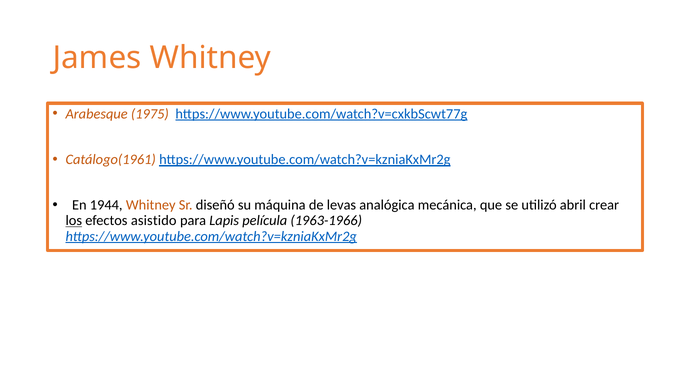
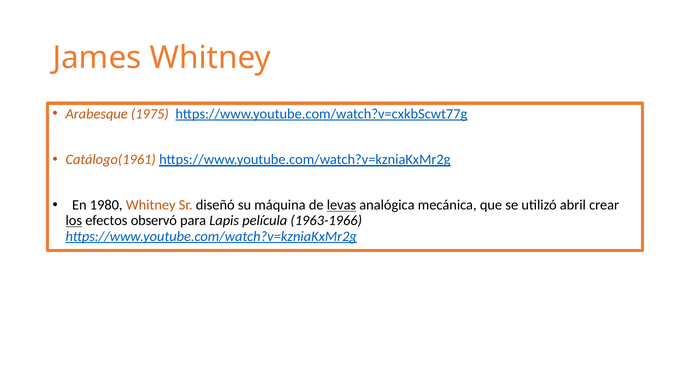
1944: 1944 -> 1980 (106, 205)
levas underline: none -> present (341, 205)
asistido: asistido -> observó (154, 221)
